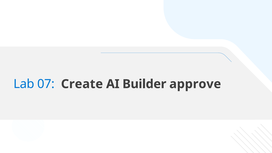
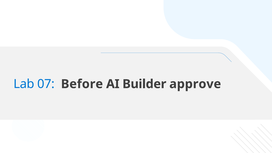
Create: Create -> Before (82, 84)
